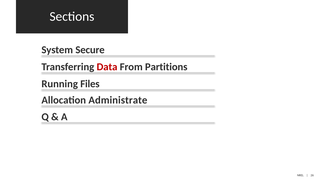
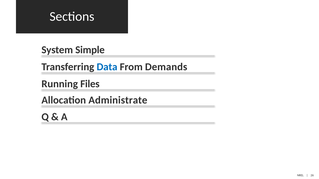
Secure: Secure -> Simple (90, 50)
Data colour: red -> blue (107, 67)
Partitions: Partitions -> Demands (166, 67)
